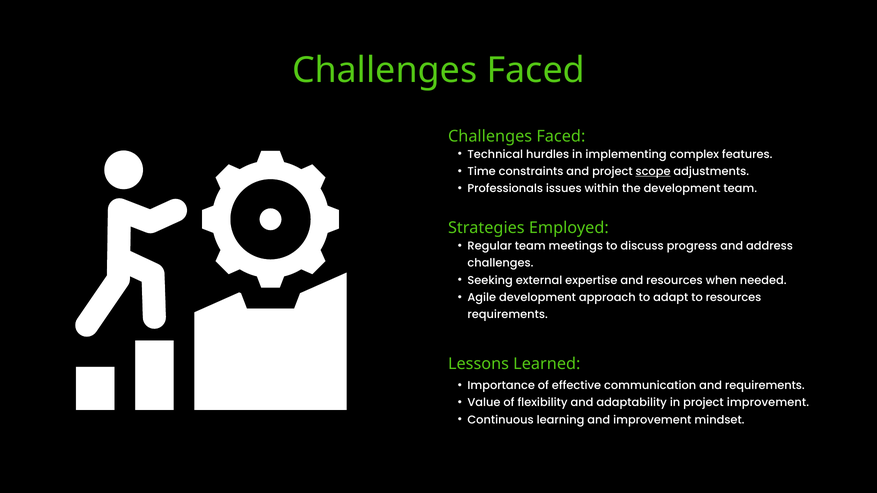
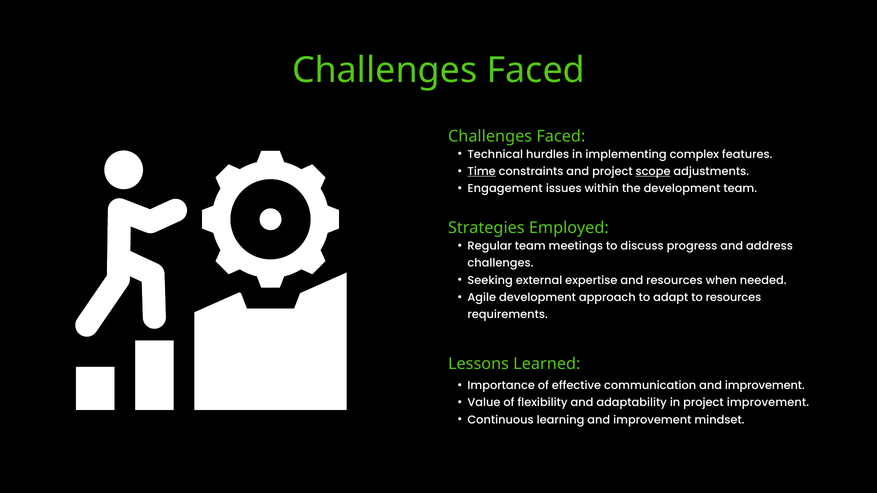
Time underline: none -> present (482, 172)
Professionals: Professionals -> Engagement (505, 189)
communication and requirements: requirements -> improvement (765, 386)
